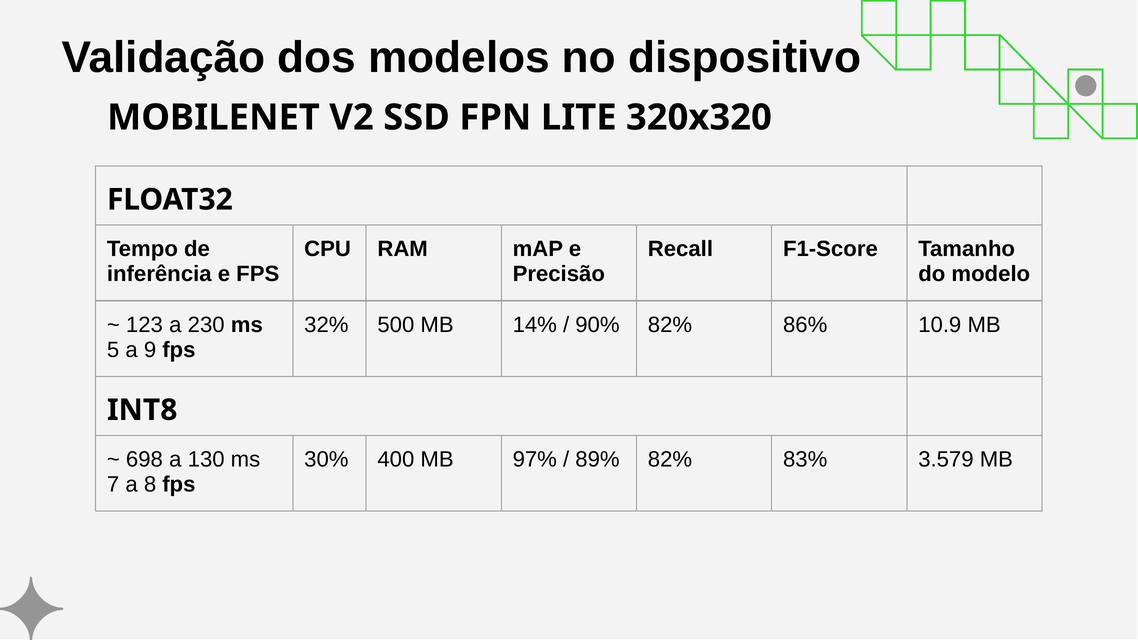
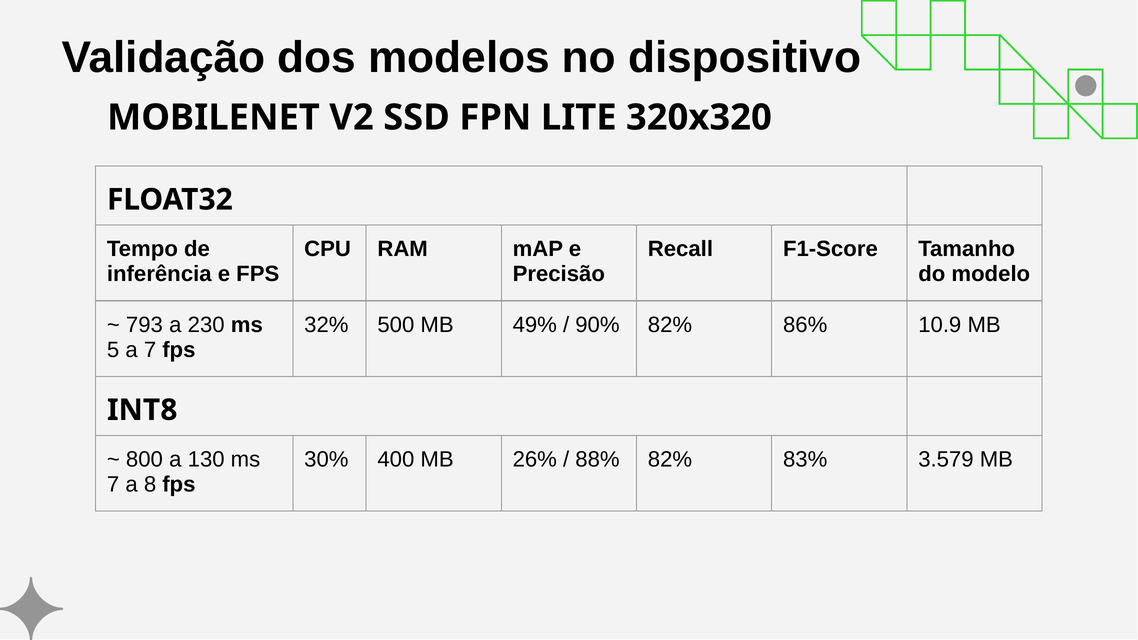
123: 123 -> 793 (144, 325)
14%: 14% -> 49% (535, 325)
a 9: 9 -> 7 (150, 350)
698: 698 -> 800 (144, 460)
97%: 97% -> 26% (535, 460)
89%: 89% -> 88% (597, 460)
